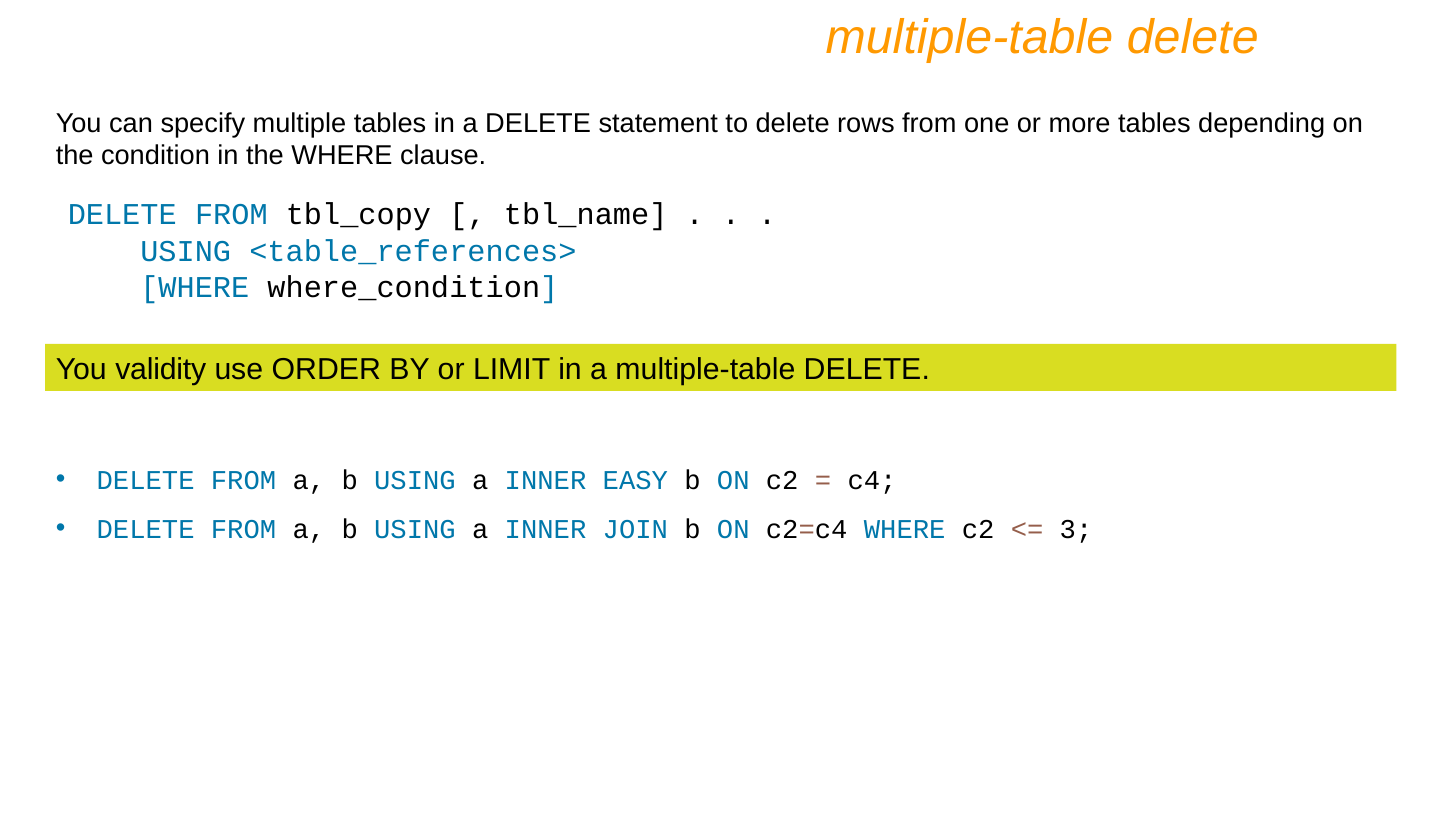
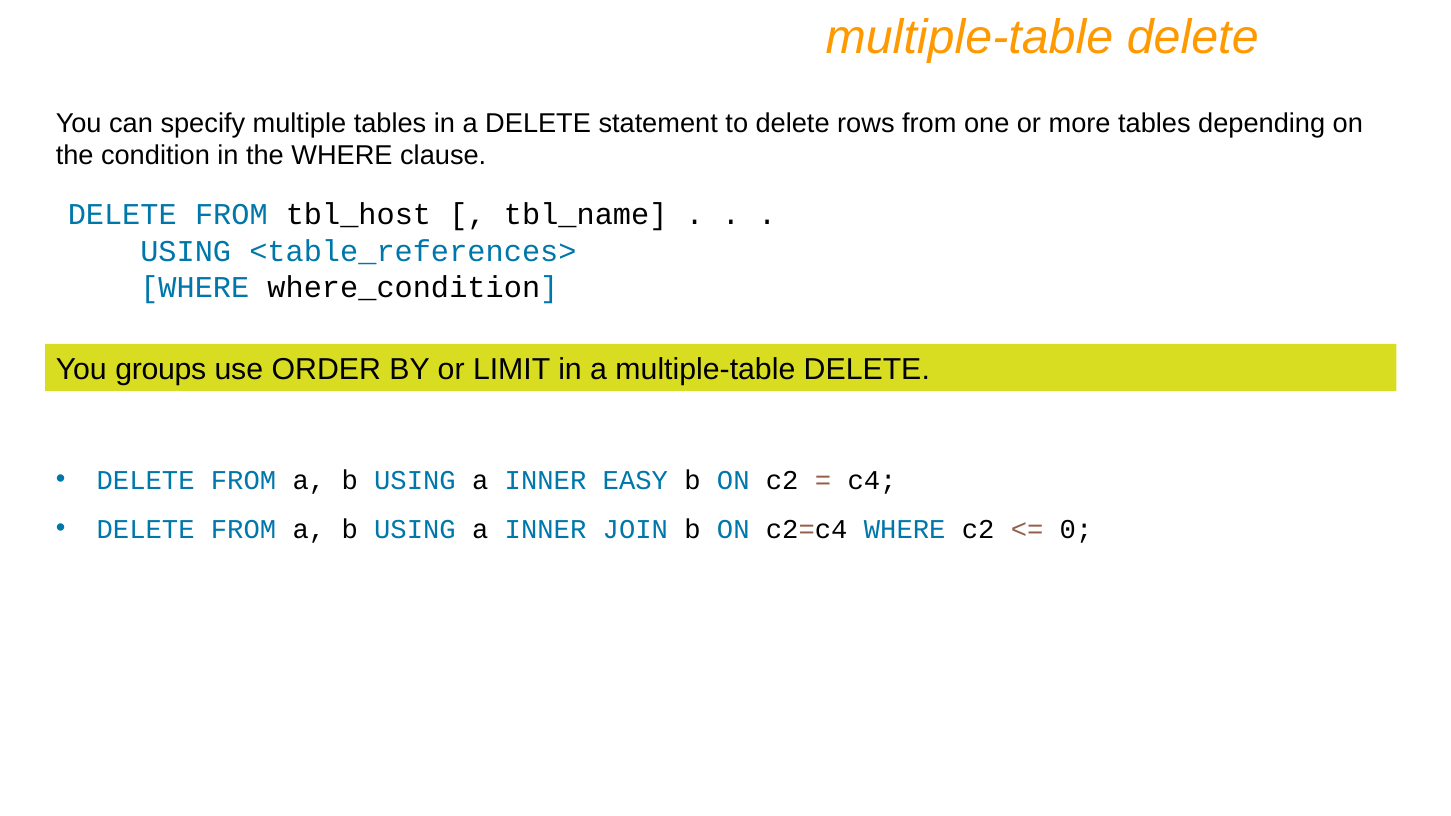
tbl_copy: tbl_copy -> tbl_host (358, 215)
validity: validity -> groups (161, 370)
3: 3 -> 0 (1076, 529)
